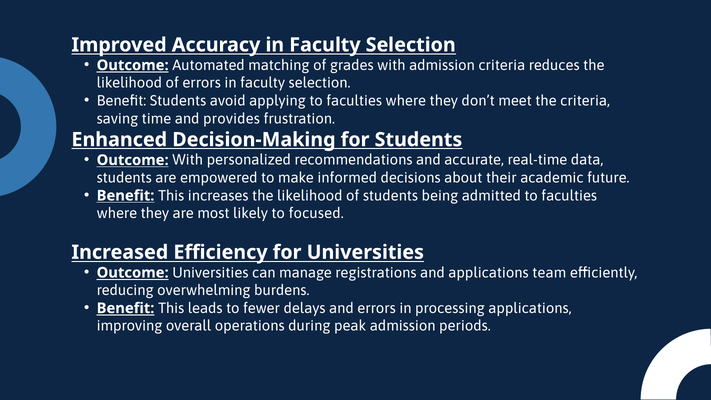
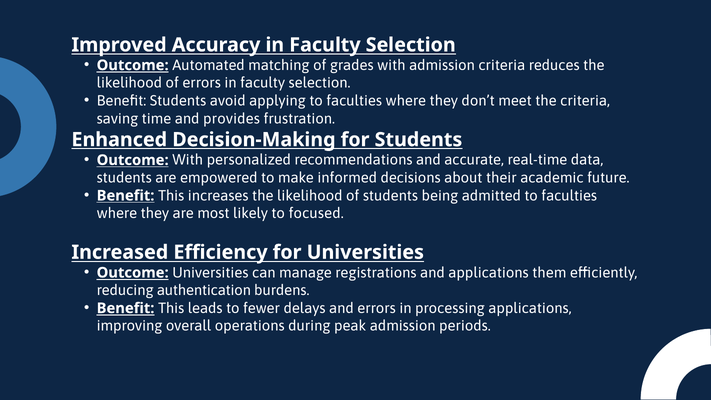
team: team -> them (549, 273)
overwhelming: overwhelming -> authentication (204, 290)
